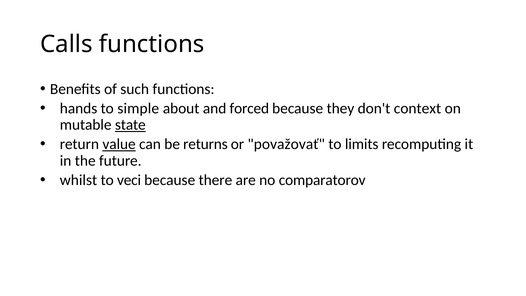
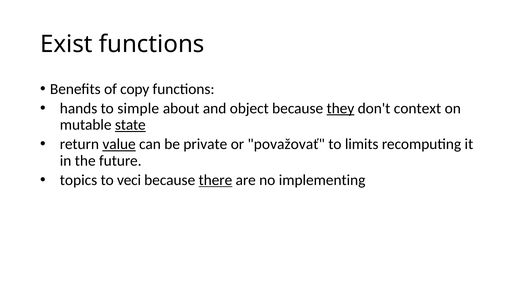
Calls: Calls -> Exist (66, 44)
such: such -> copy (135, 89)
forced: forced -> object (249, 108)
they underline: none -> present (340, 108)
returns: returns -> private (205, 144)
whilst: whilst -> topics (79, 180)
there underline: none -> present (215, 180)
comparatorov: comparatorov -> implementing (322, 180)
